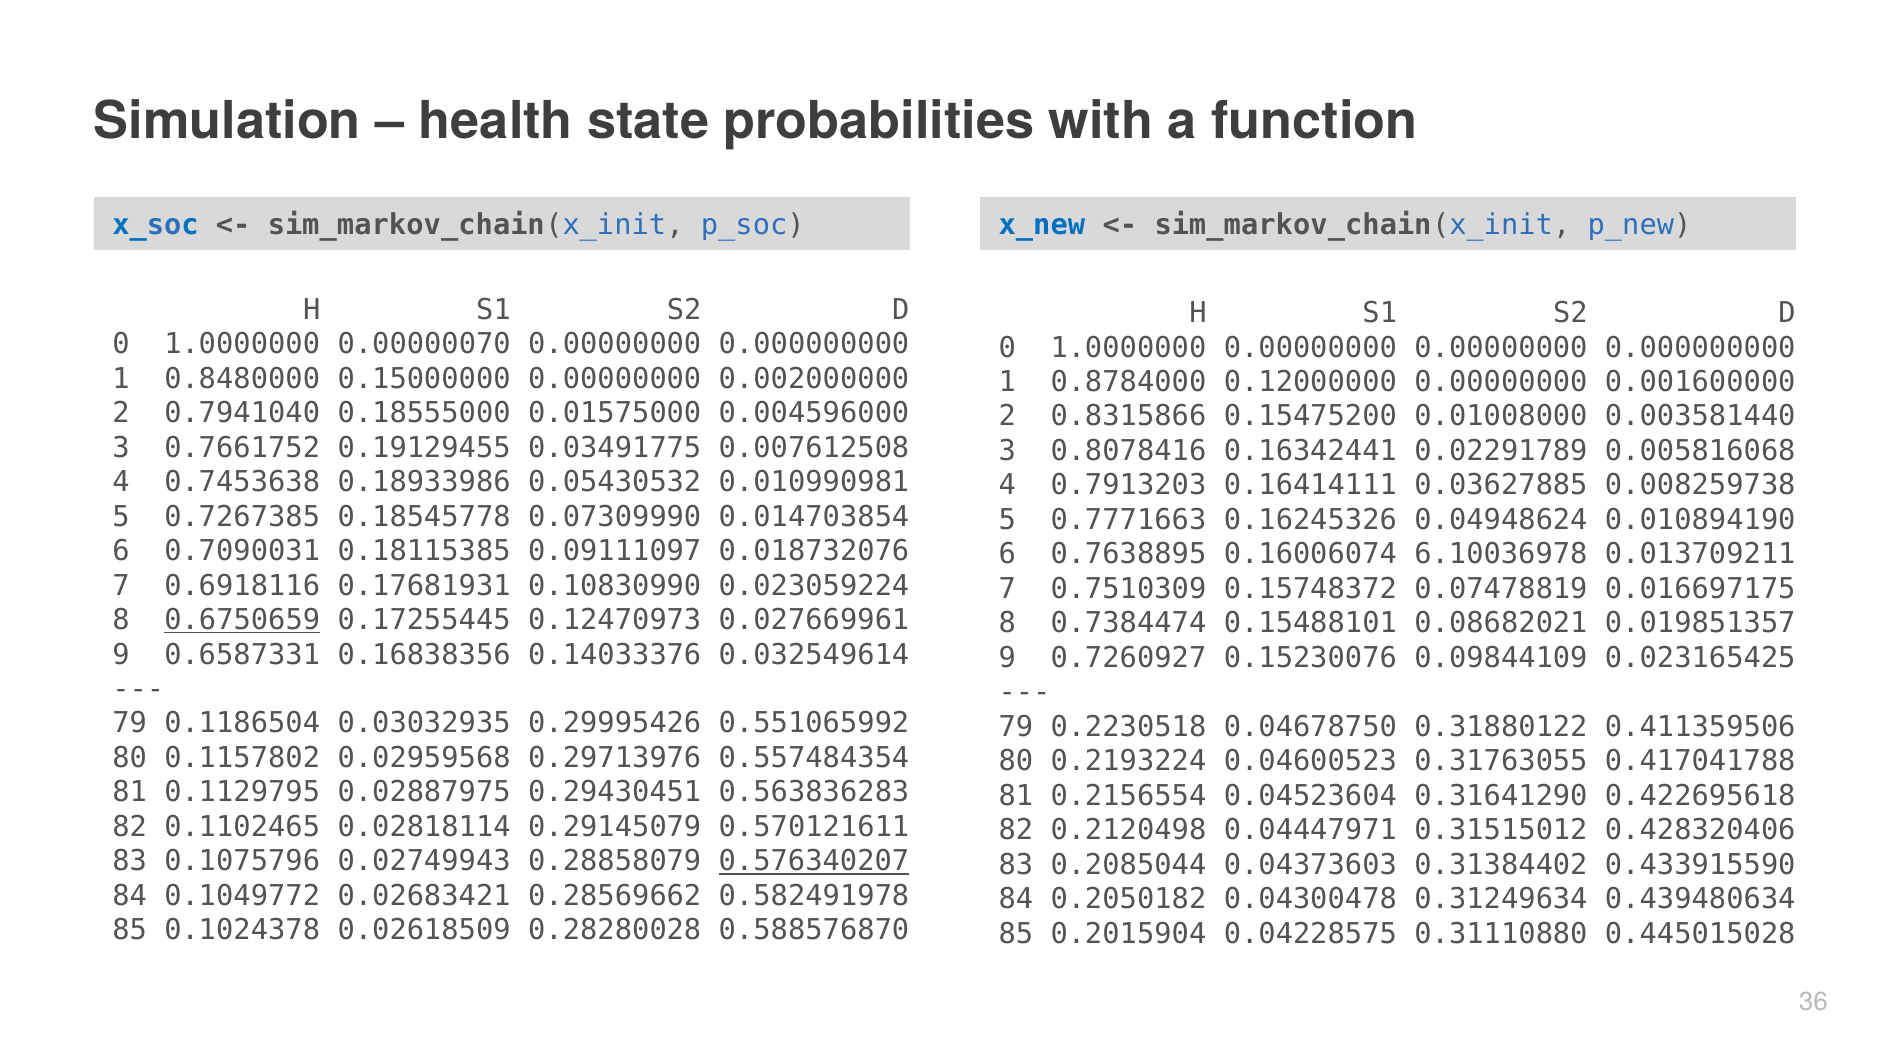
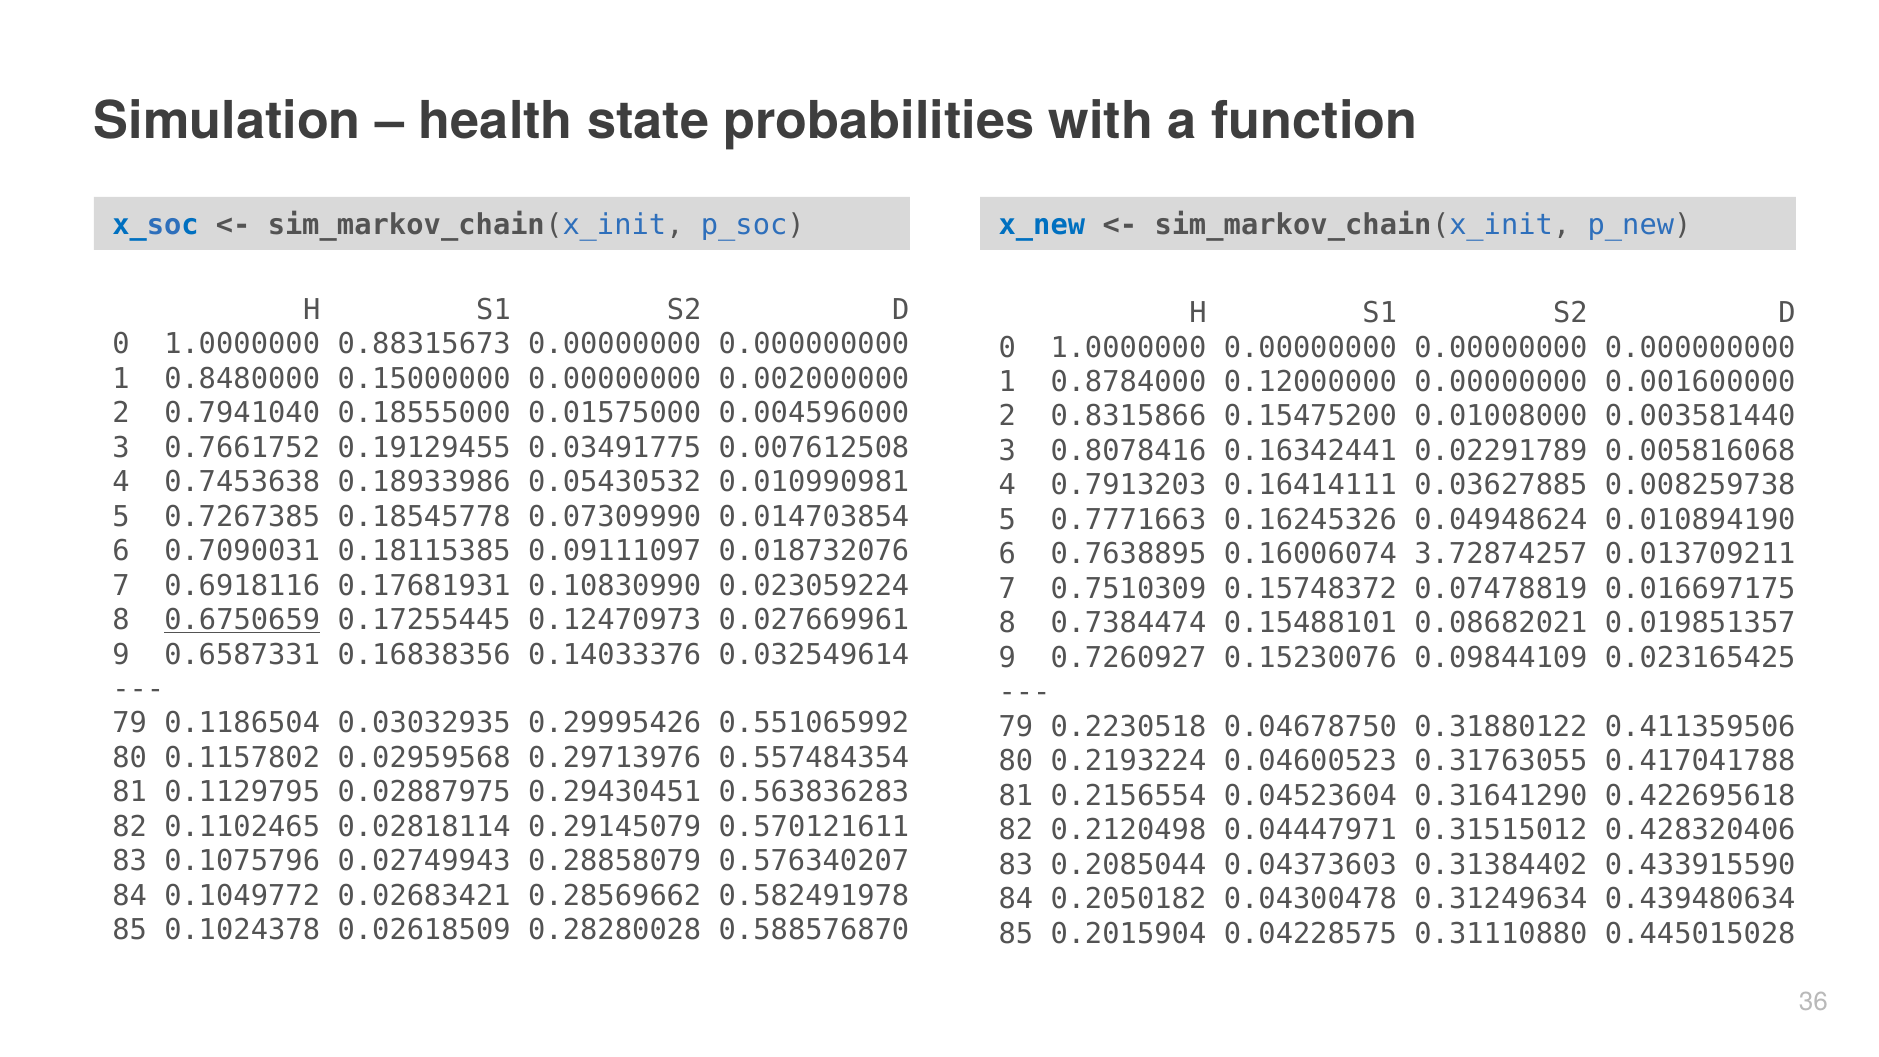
0.00000070: 0.00000070 -> 0.88315673 (424, 344)
6.10036978: 6.10036978 -> 3.72874257 (1501, 554)
0.576340207 underline: present -> none (814, 861)
